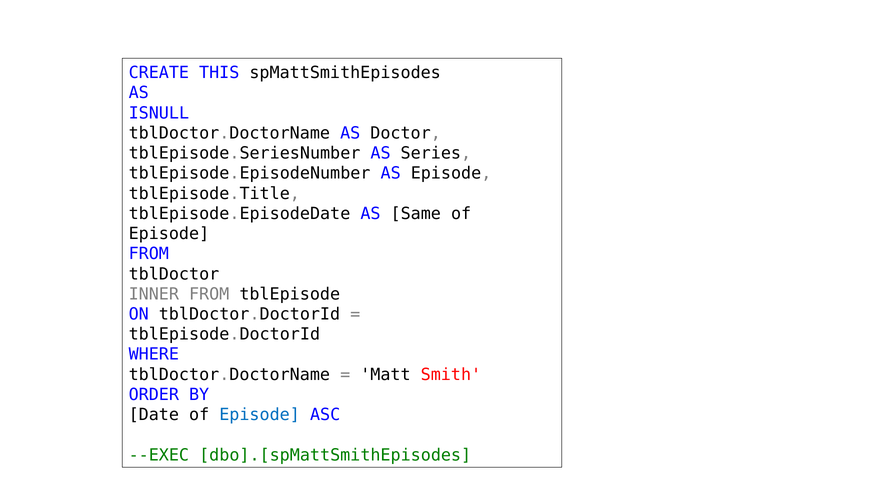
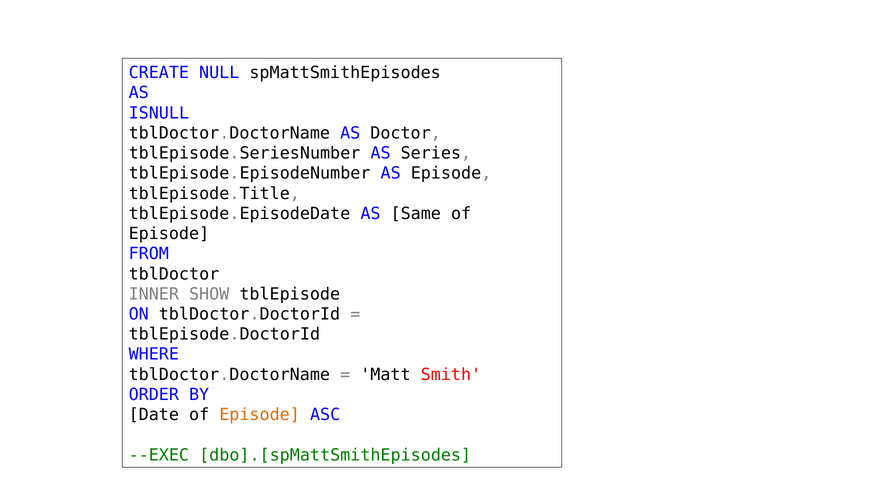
THIS: THIS -> NULL (219, 73)
INNER FROM: FROM -> SHOW (209, 294)
Episode colour: blue -> orange (260, 414)
